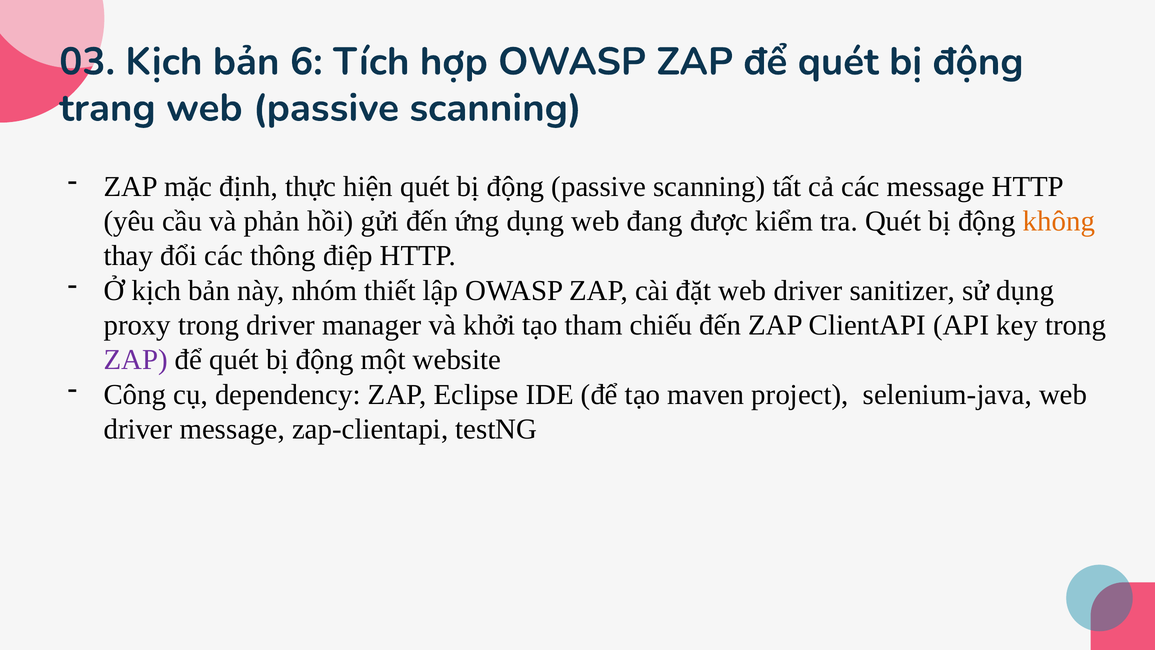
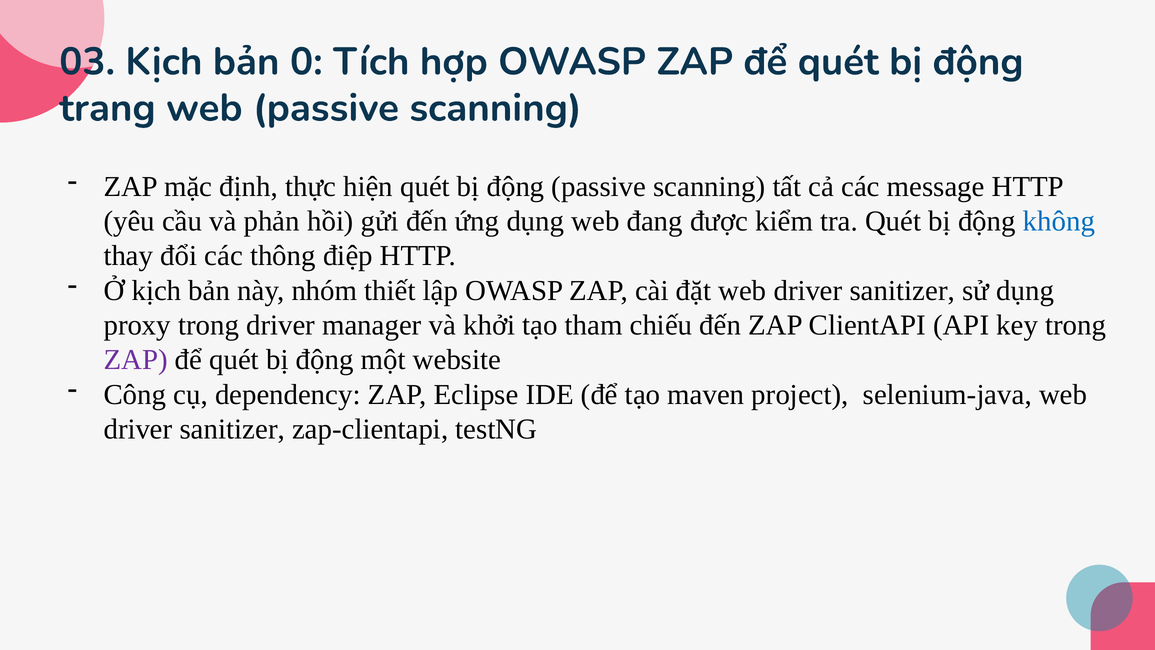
6: 6 -> 0 (306, 62)
không colour: orange -> blue (1059, 221)
message: message -> sanitizer (232, 429)
